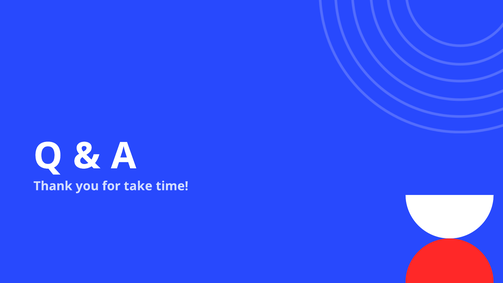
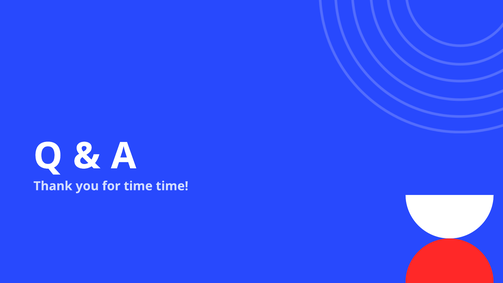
for take: take -> time (138, 186)
